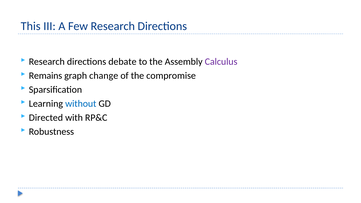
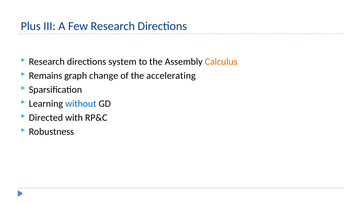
This: This -> Plus (31, 26)
debate: debate -> system (122, 62)
Calculus colour: purple -> orange (221, 62)
compromise: compromise -> accelerating (171, 76)
